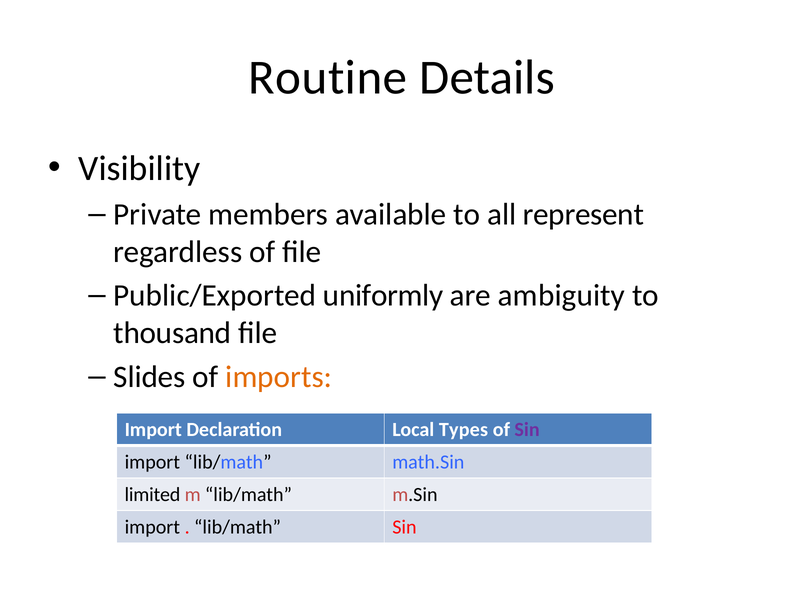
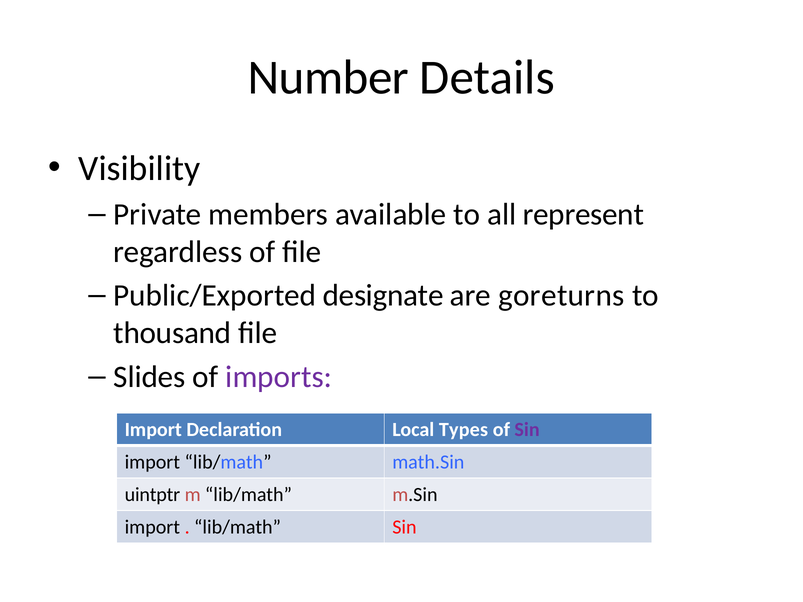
Routine: Routine -> Number (328, 78)
uniformly: uniformly -> designate (383, 296)
ambiguity: ambiguity -> goreturns (561, 296)
imports colour: orange -> purple (279, 377)
limited: limited -> uintptr (152, 495)
